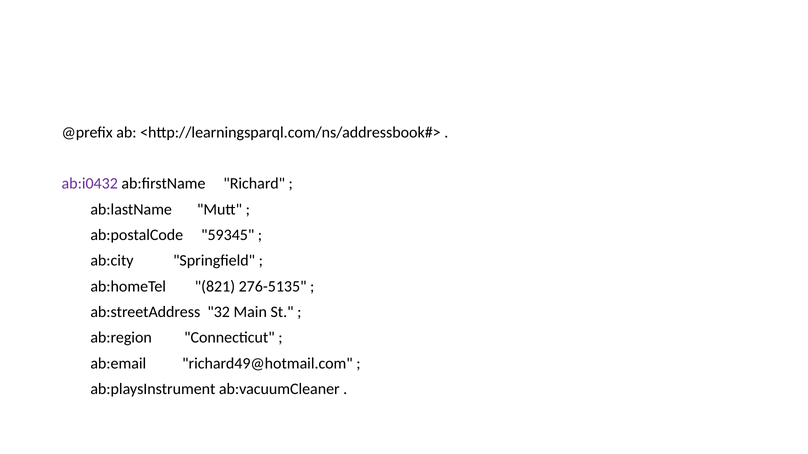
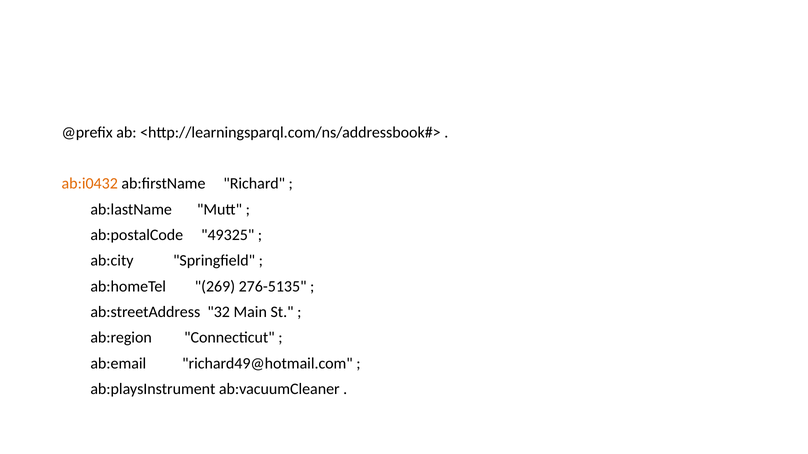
ab:i0432 colour: purple -> orange (90, 184)
59345: 59345 -> 49325 (228, 235)
821: 821 -> 269 (215, 287)
